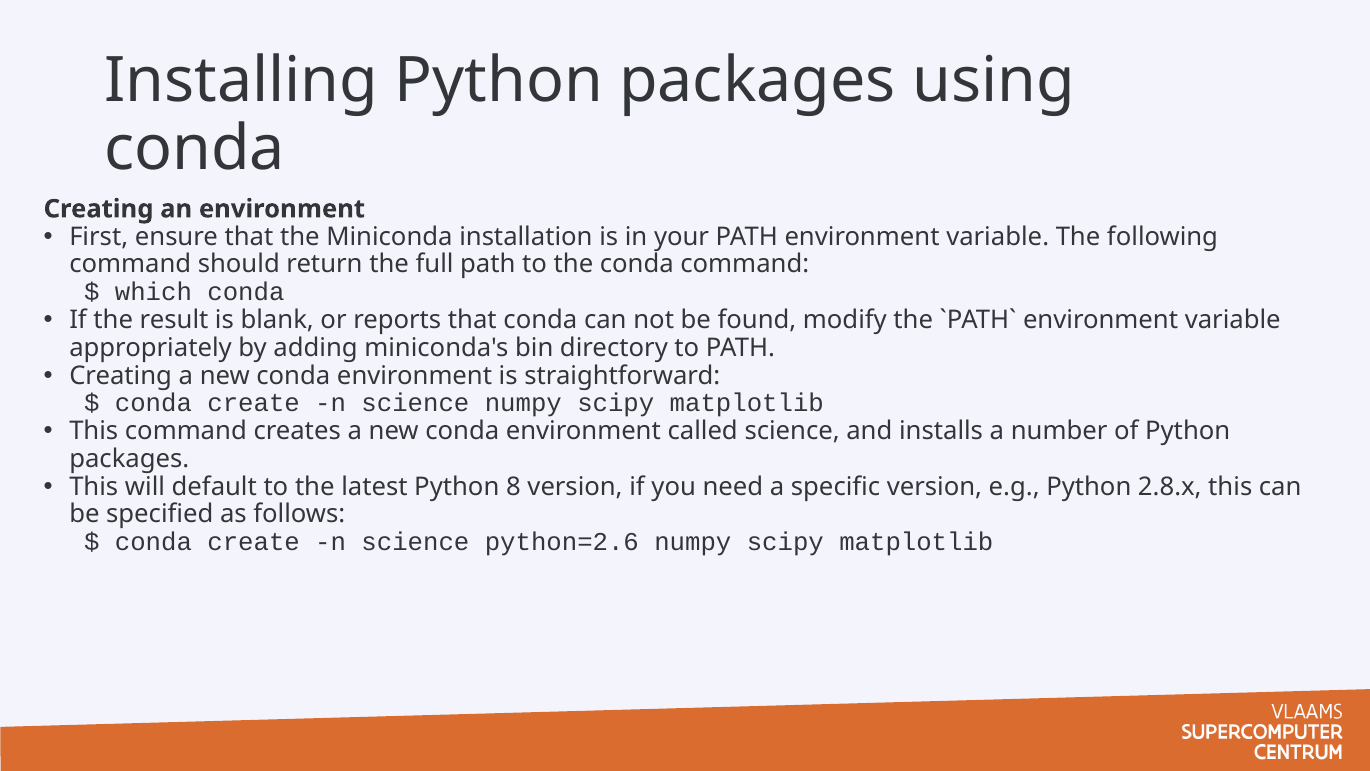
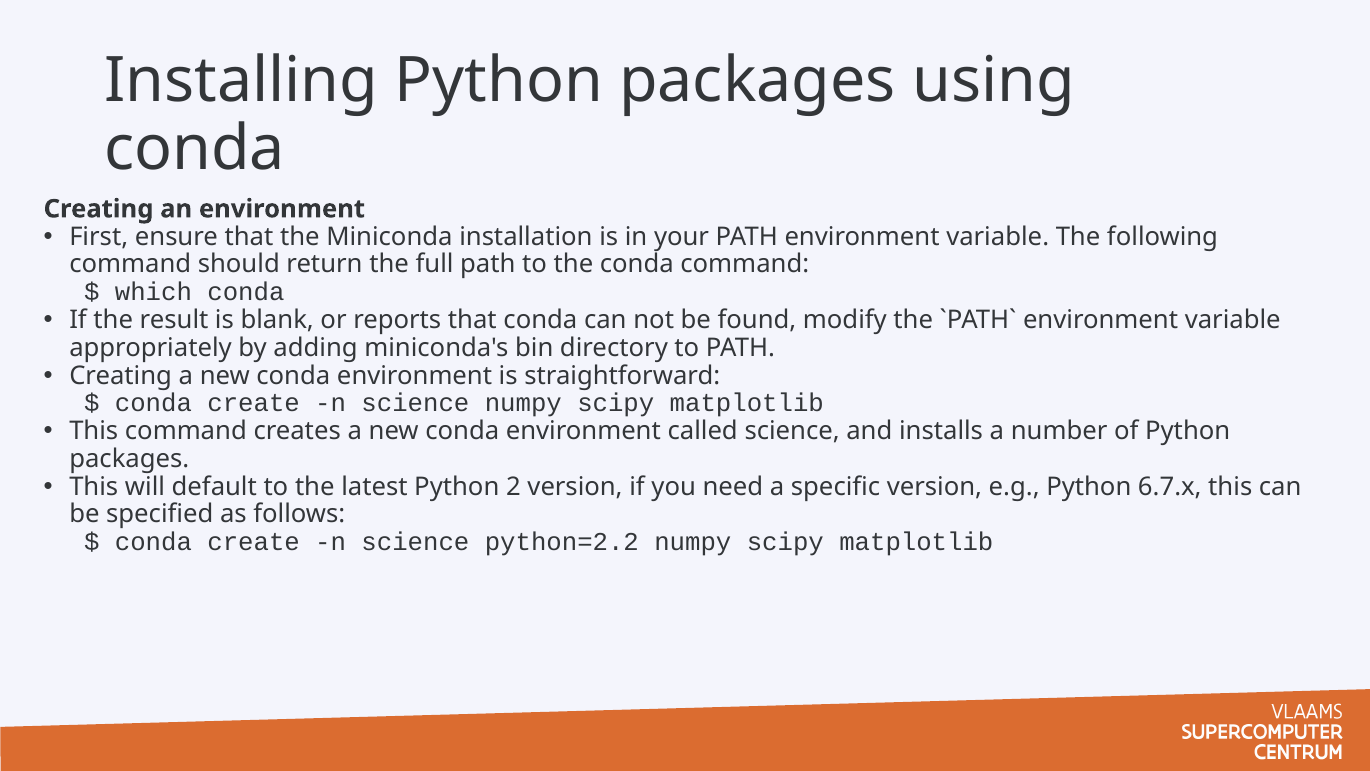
8: 8 -> 2 (513, 486)
2.8.x: 2.8.x -> 6.7.x (1170, 486)
python=2.6: python=2.6 -> python=2.2 (562, 542)
